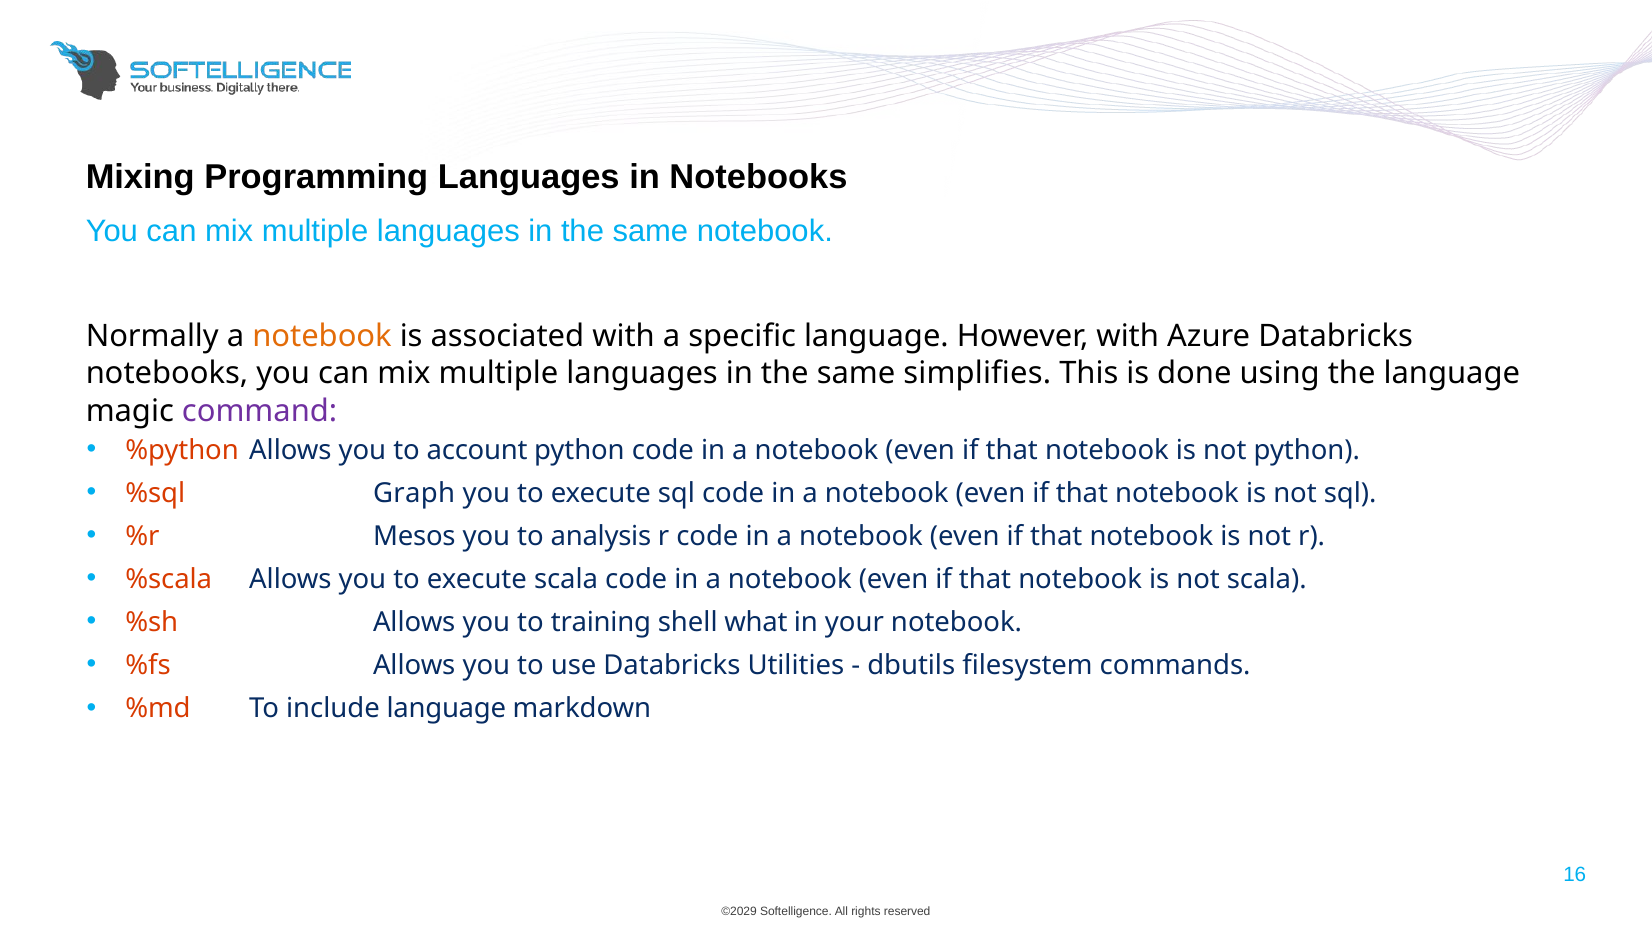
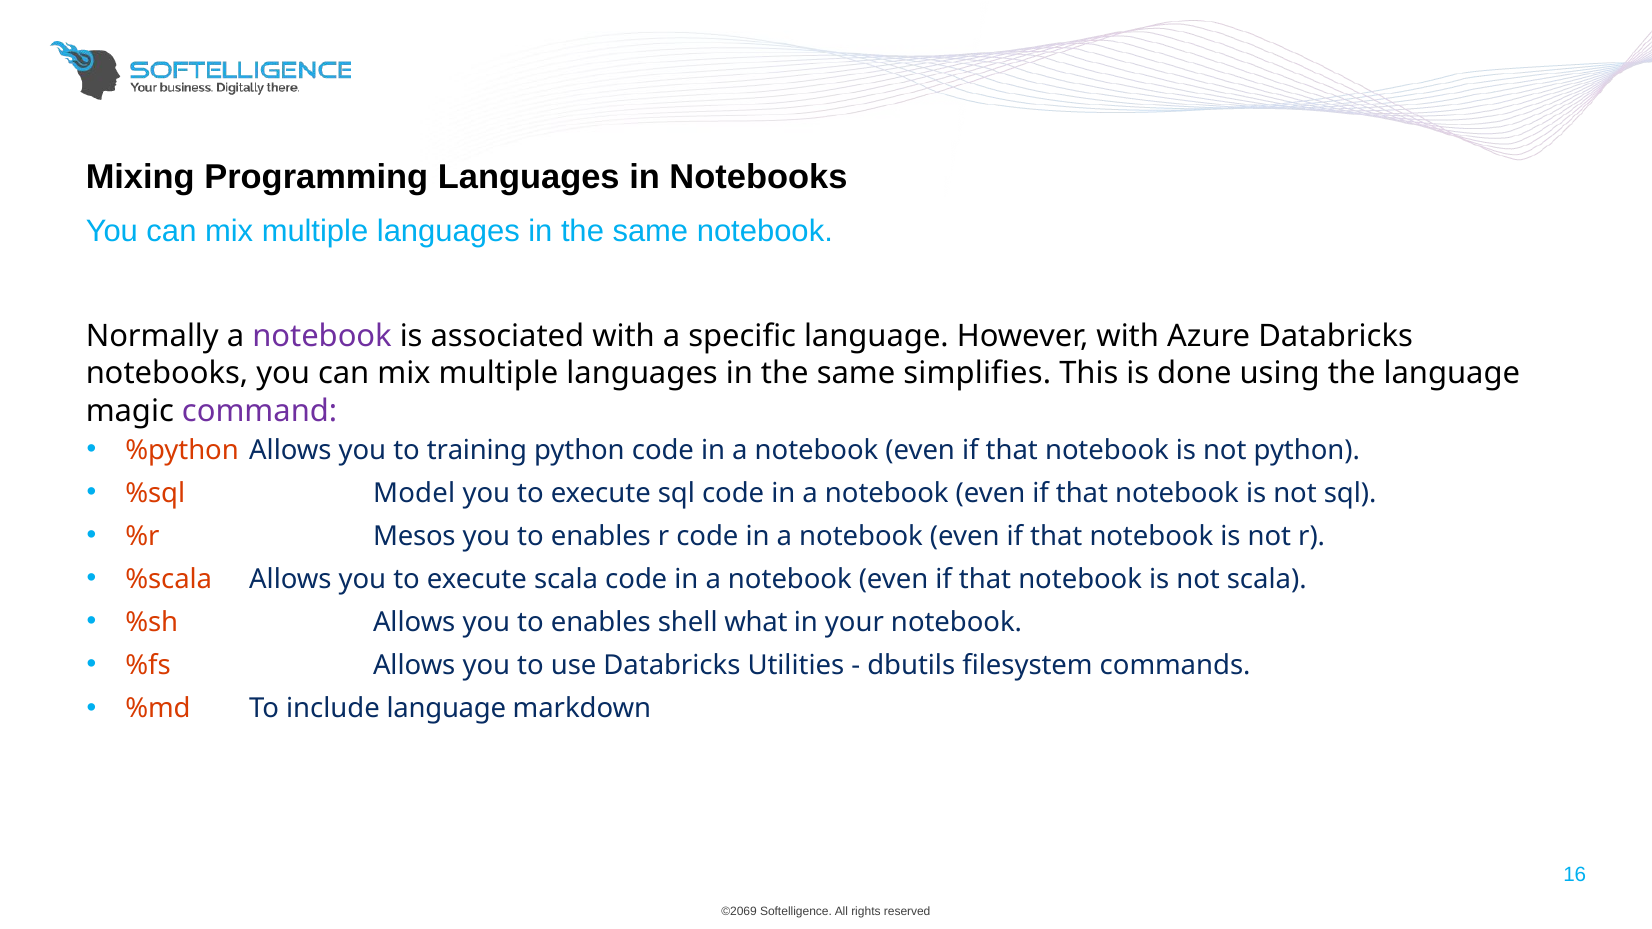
notebook colour: orange -> purple (322, 337)
account: account -> training (477, 450)
Graph: Graph -> Model (414, 493)
analysis: analysis -> enables (601, 536)
Allows you to training: training -> enables (601, 623)
©2029: ©2029 -> ©2069 (739, 912)
